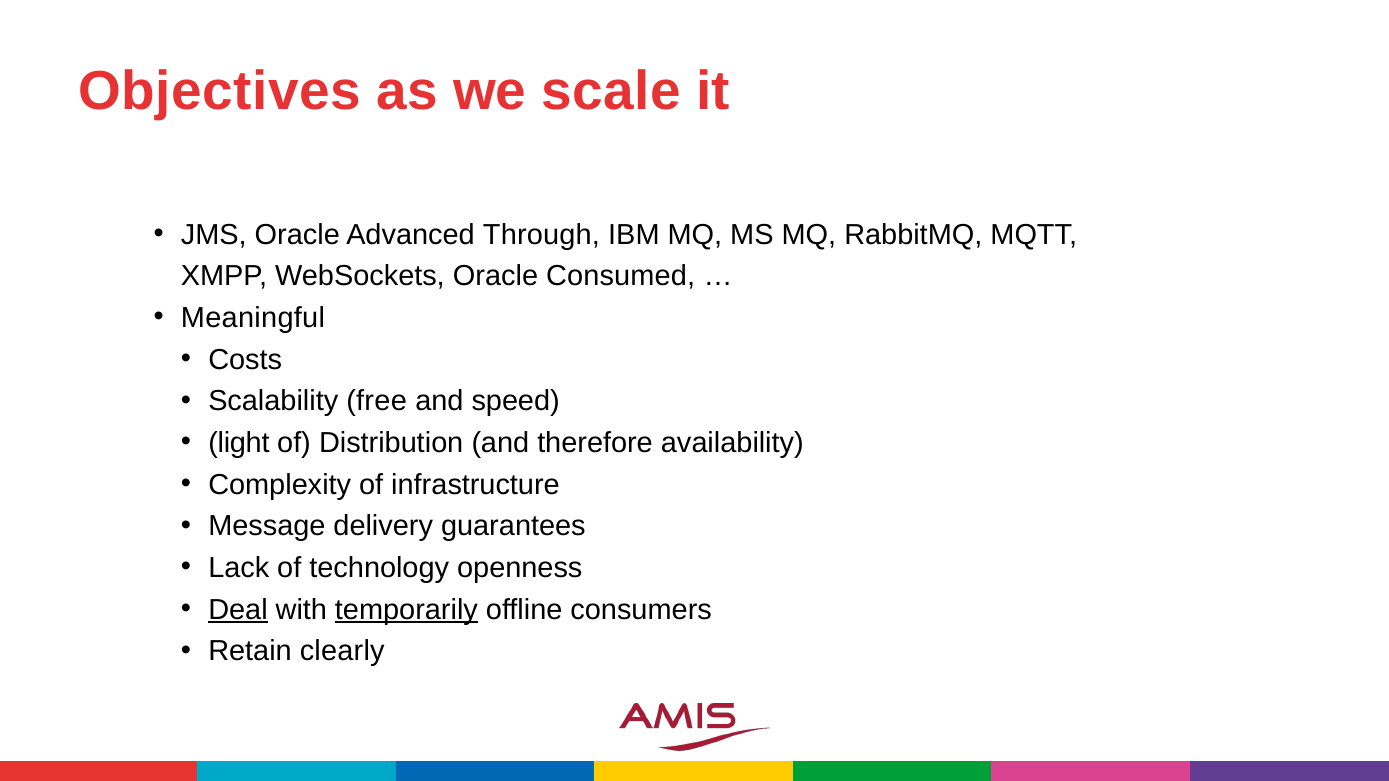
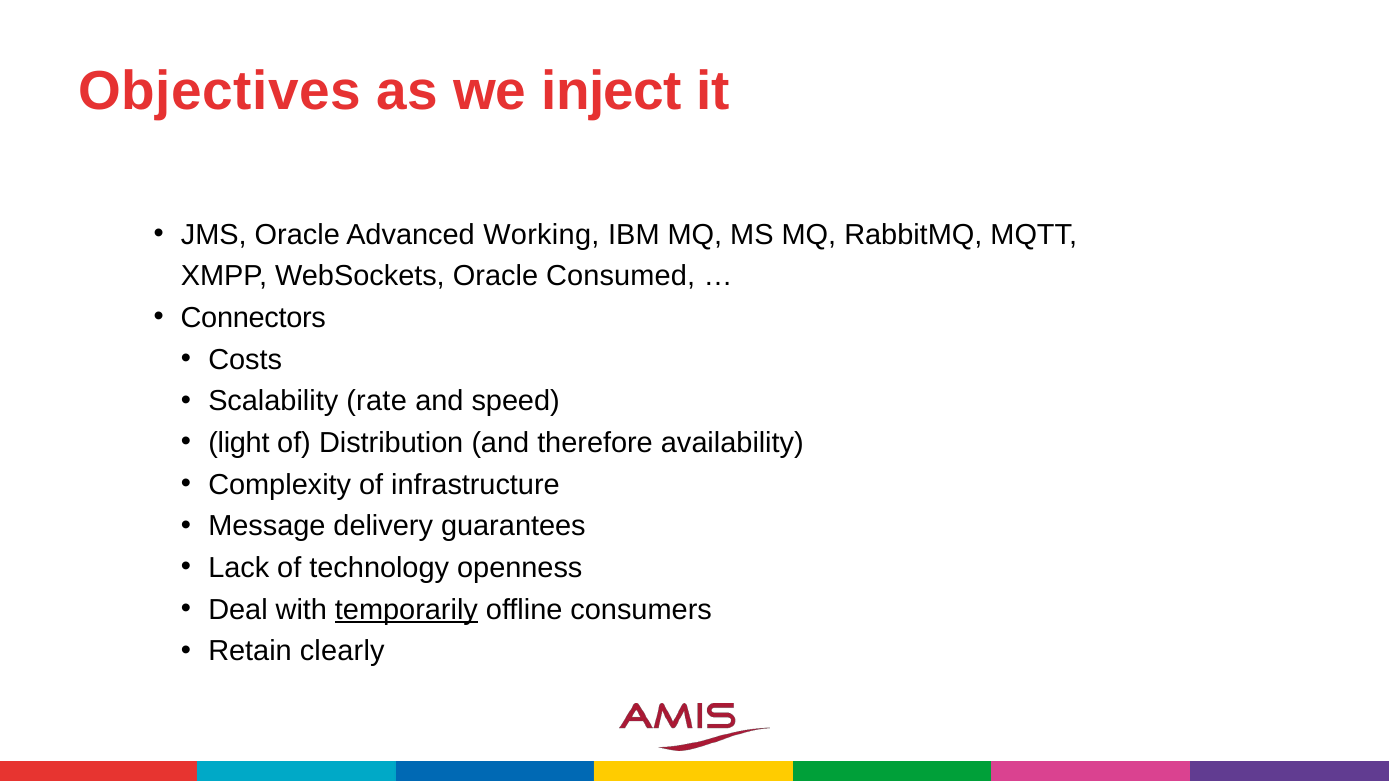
scale: scale -> inject (612, 92)
Through: Through -> Working (541, 235)
Meaningful: Meaningful -> Connectors (253, 318)
free: free -> rate (377, 402)
Deal underline: present -> none (238, 610)
